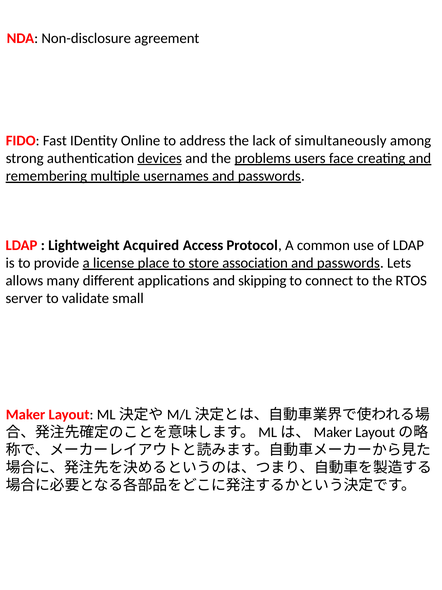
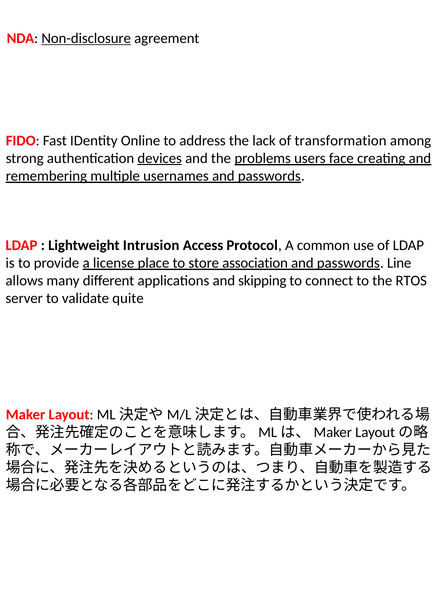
Non-disclosure underline: none -> present (86, 38)
simultaneously: simultaneously -> transformation (341, 140)
Acquired: Acquired -> Intrusion (151, 245)
Lets: Lets -> Line (399, 263)
small: small -> quite (128, 298)
